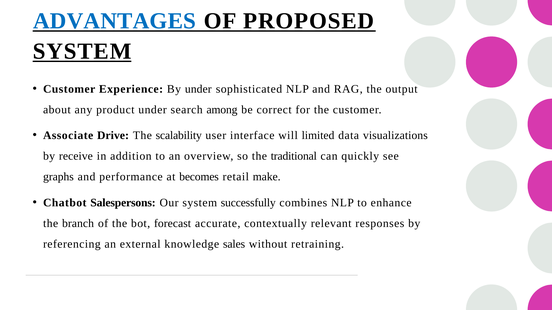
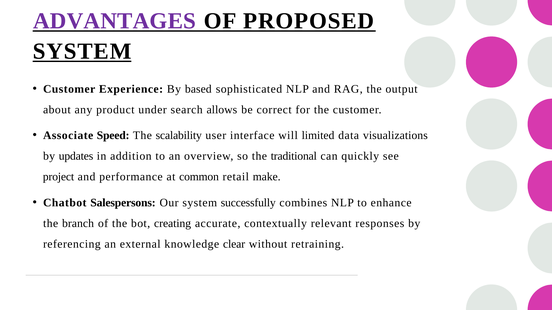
ADVANTAGES colour: blue -> purple (115, 21)
By under: under -> based (198, 89)
among: among -> allows (222, 110)
Drive: Drive -> Speed (113, 136)
receive: receive -> updates (76, 156)
graphs: graphs -> project (59, 177)
becomes: becomes -> common (199, 177)
forecast: forecast -> creating (173, 224)
sales: sales -> clear (234, 244)
